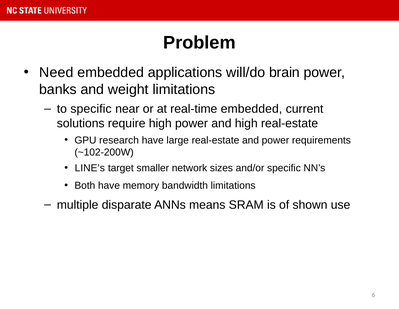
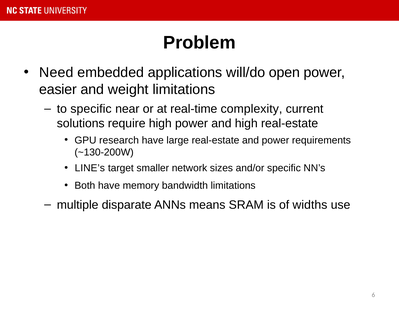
brain: brain -> open (284, 72)
banks: banks -> easier (58, 89)
real-time embedded: embedded -> complexity (251, 109)
~102-200W: ~102-200W -> ~130-200W (104, 152)
shown: shown -> widths (310, 204)
